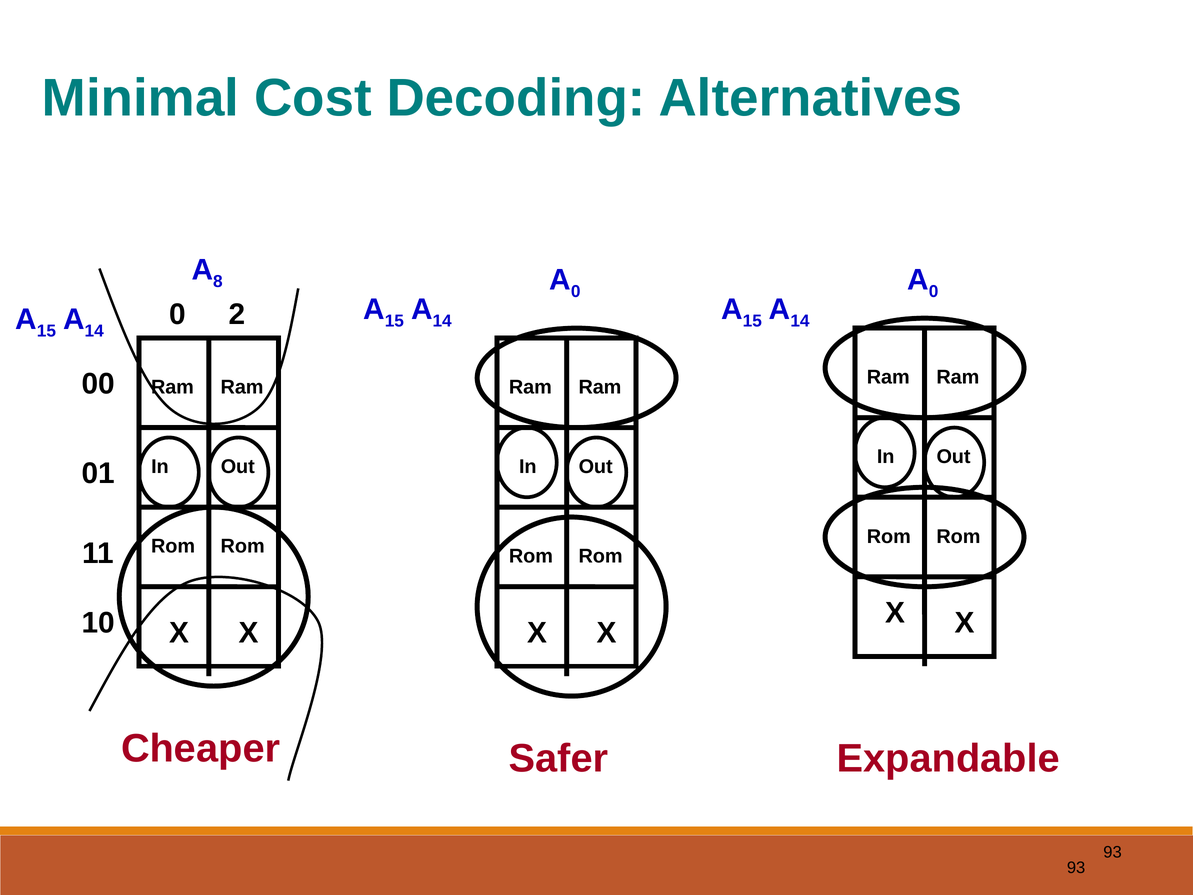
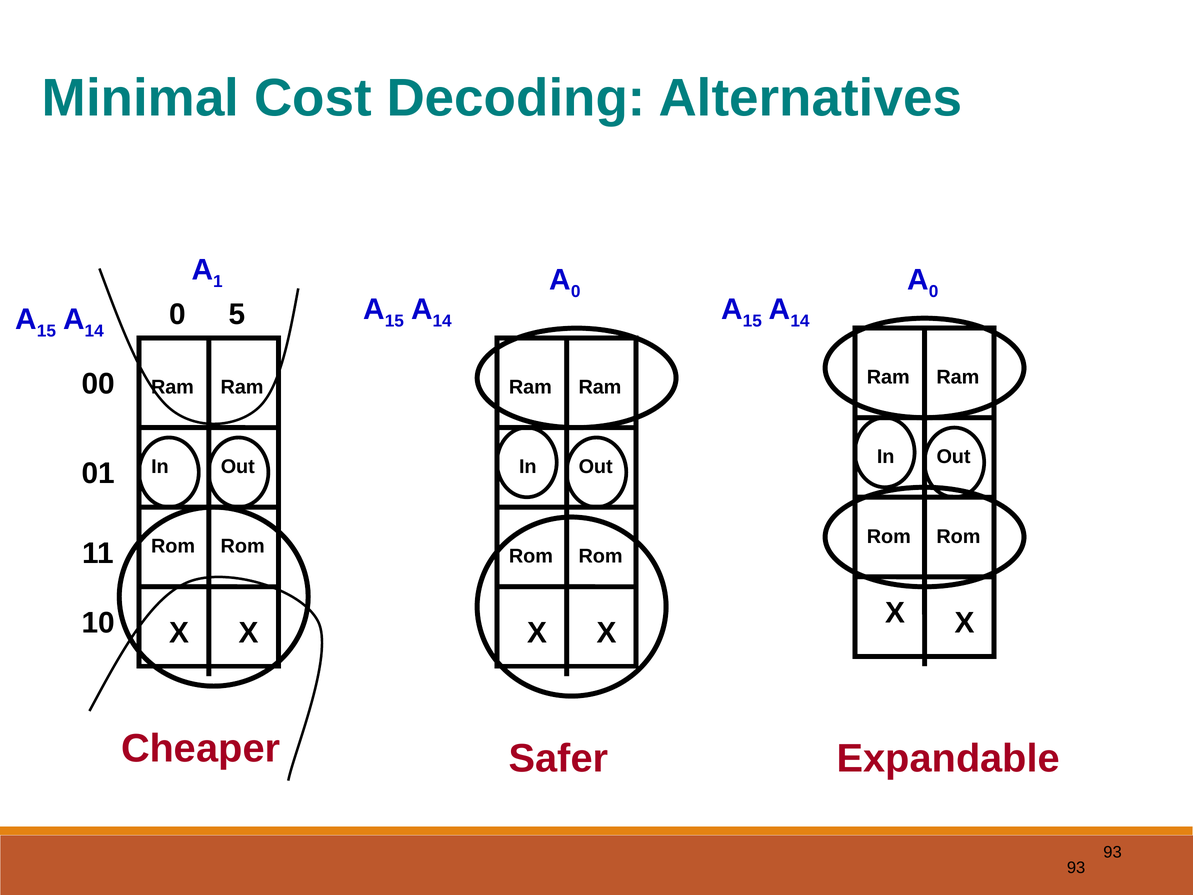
8: 8 -> 1 (218, 281)
2: 2 -> 5 (237, 314)
